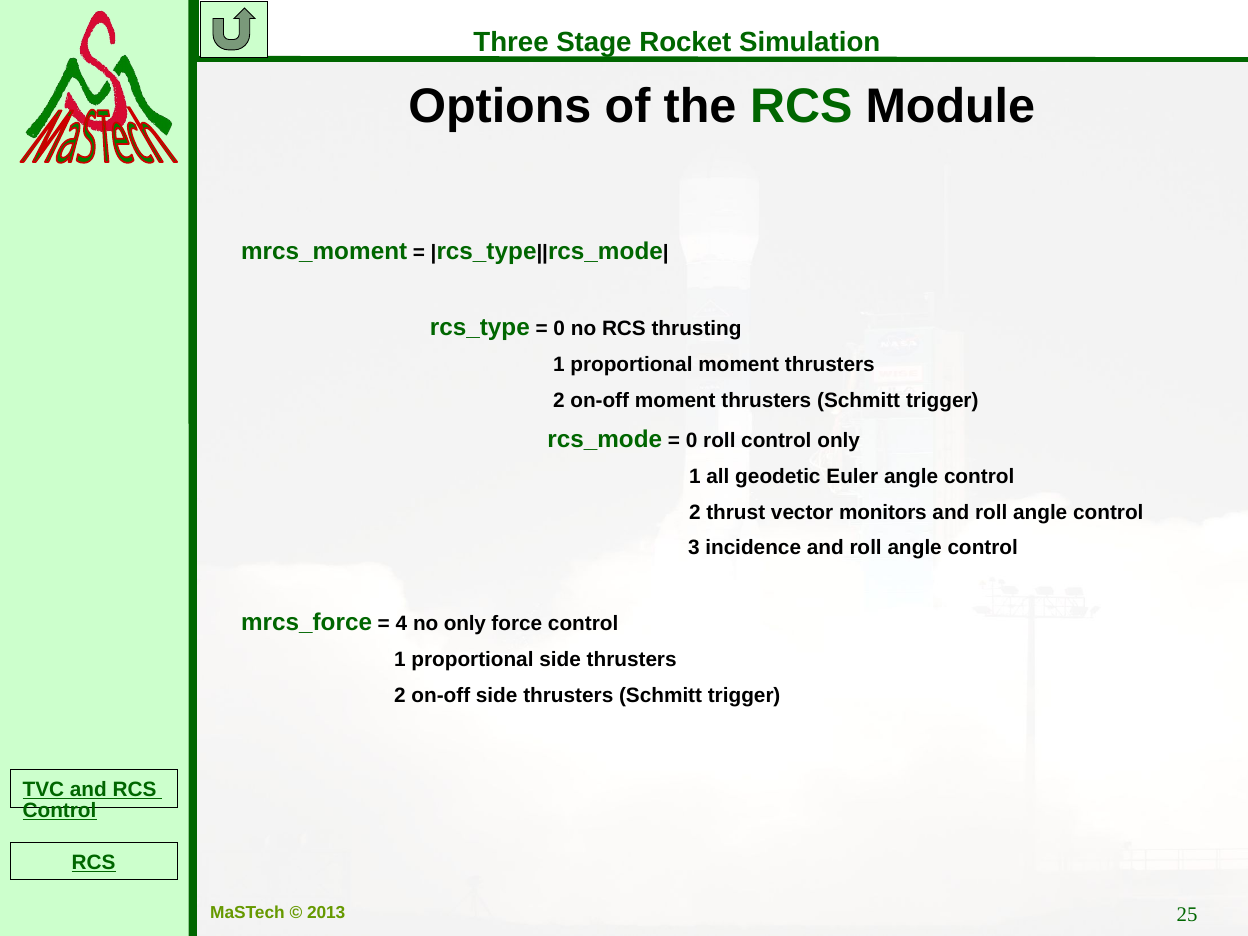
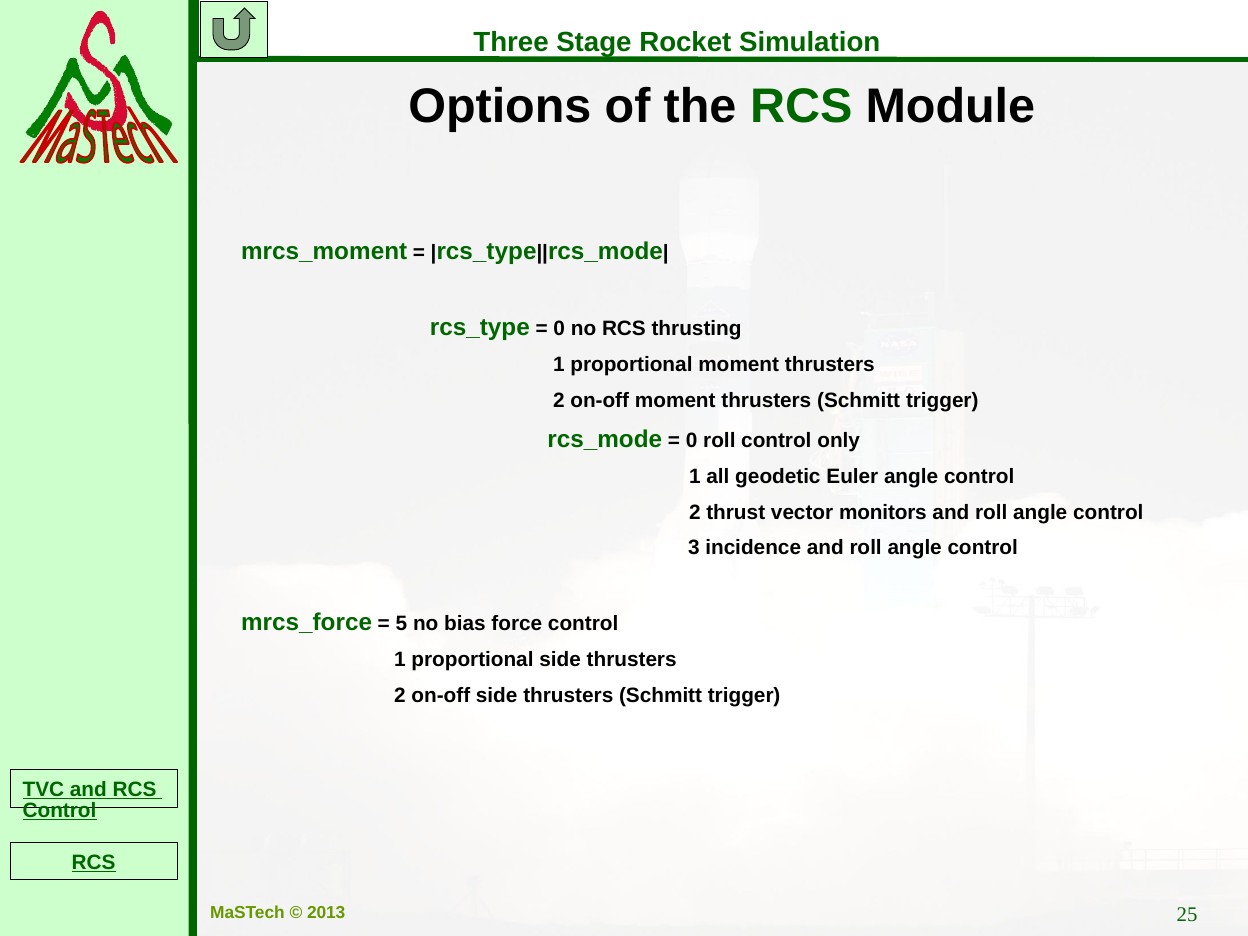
4: 4 -> 5 (401, 624)
no only: only -> bias (465, 624)
